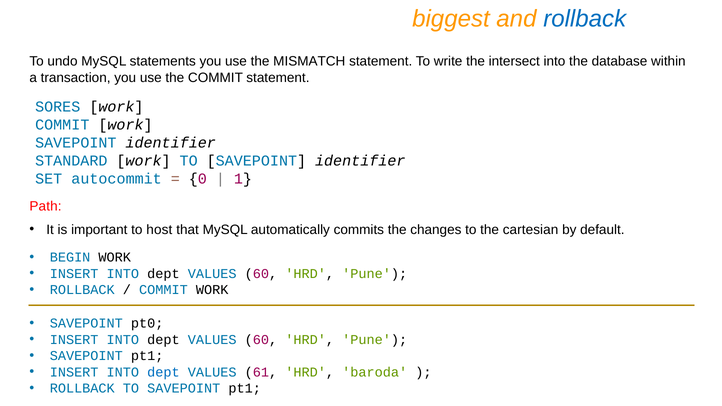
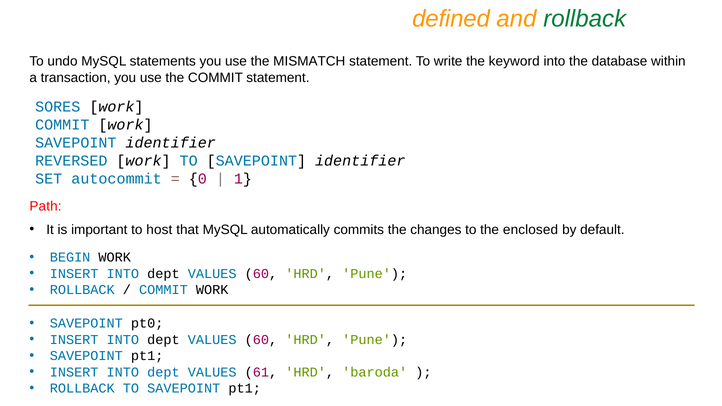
biggest: biggest -> defined (451, 19)
rollback colour: blue -> green (585, 19)
intersect: intersect -> keyword (514, 61)
STANDARD: STANDARD -> REVERSED (71, 161)
cartesian: cartesian -> enclosed (531, 230)
